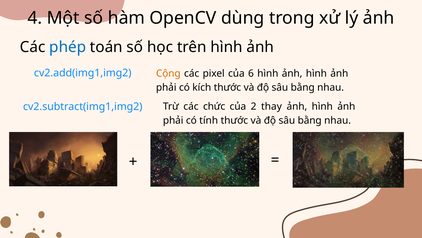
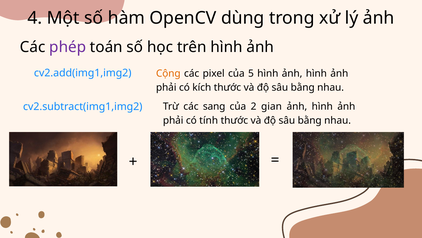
phép colour: blue -> purple (68, 47)
6: 6 -> 5 (251, 73)
chức: chức -> sang (214, 106)
thay: thay -> gian (271, 106)
